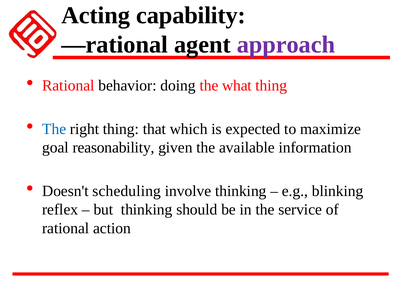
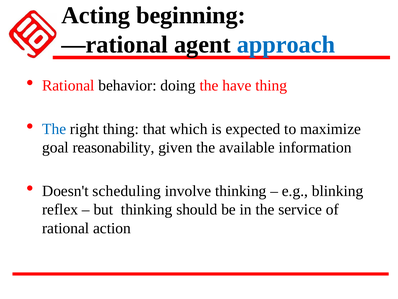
capability: capability -> beginning (191, 15)
approach colour: purple -> blue (286, 44)
what: what -> have (237, 85)
